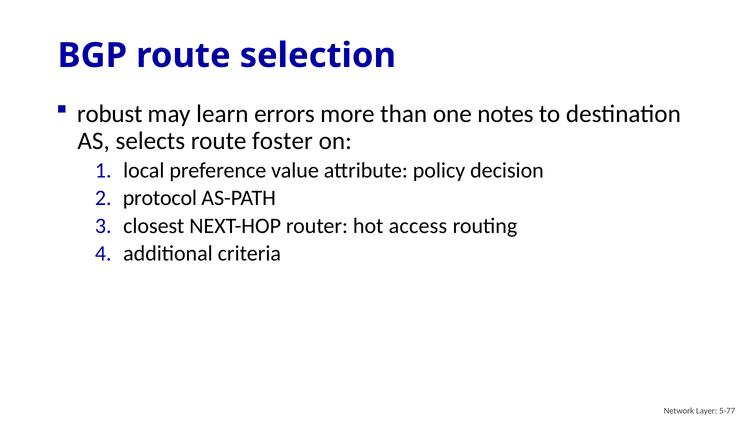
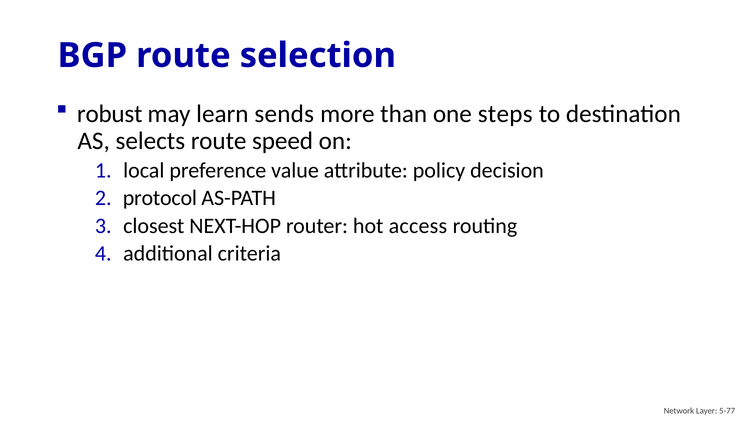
errors: errors -> sends (284, 114)
notes: notes -> steps (505, 114)
foster: foster -> speed (283, 141)
